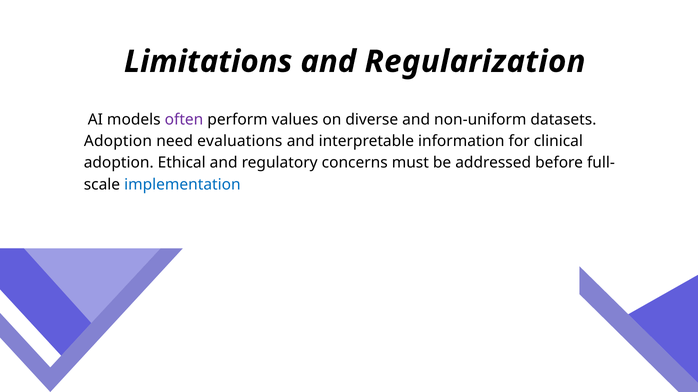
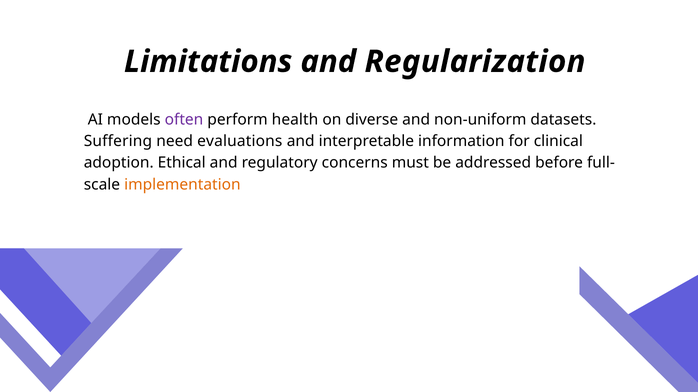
values: values -> health (295, 120)
Adoption: Adoption -> Suffering (118, 141)
implementation colour: blue -> orange (182, 185)
